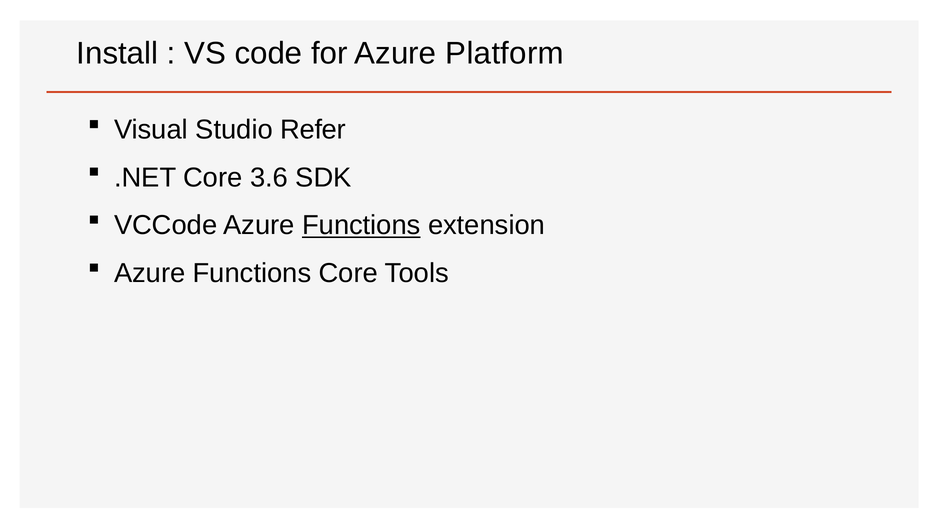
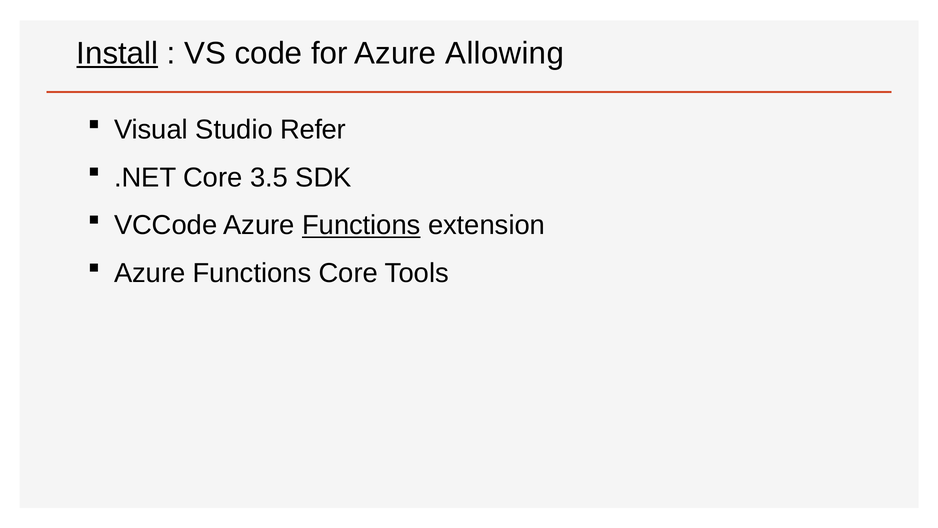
Install underline: none -> present (117, 53)
Platform: Platform -> Allowing (505, 53)
3.6: 3.6 -> 3.5 (269, 177)
